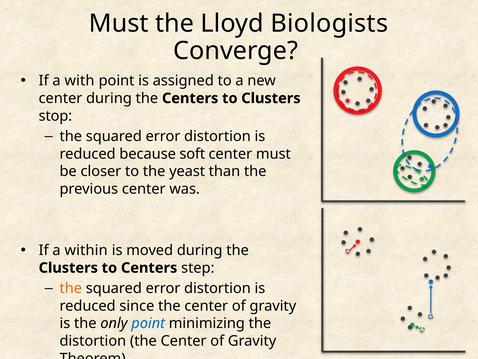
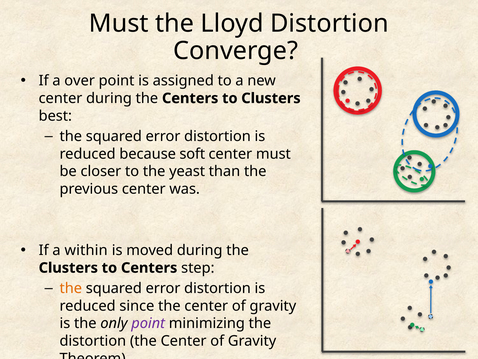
Lloyd Biologists: Biologists -> Distortion (329, 24)
with: with -> over (80, 81)
stop: stop -> best (55, 116)
point colour: blue -> purple (148, 323)
